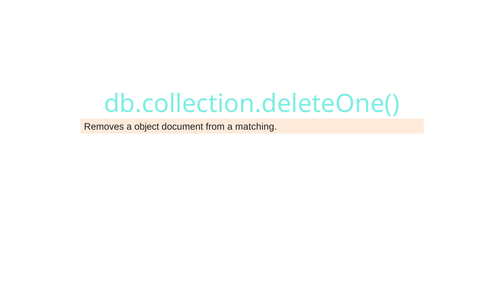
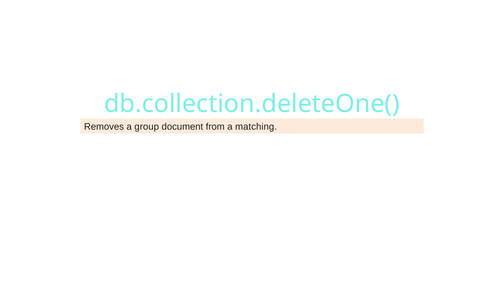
object: object -> group (147, 127)
